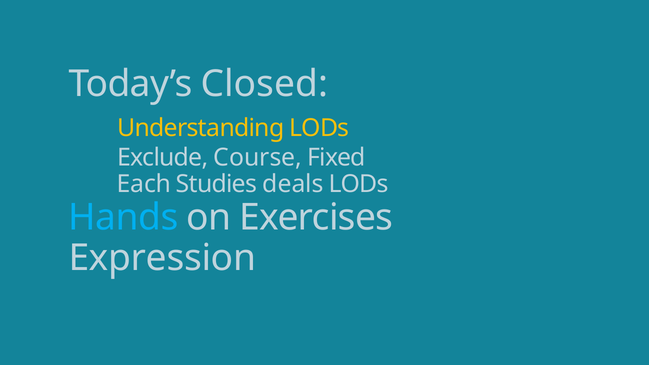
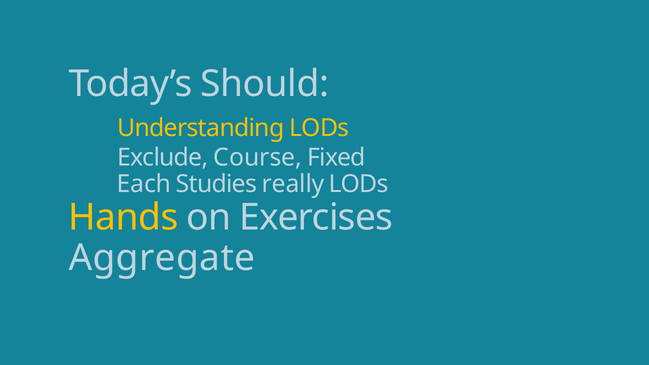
Closed: Closed -> Should (265, 84)
deals: deals -> really (293, 184)
Hands colour: light blue -> yellow (123, 218)
Expression: Expression -> Aggregate (162, 258)
